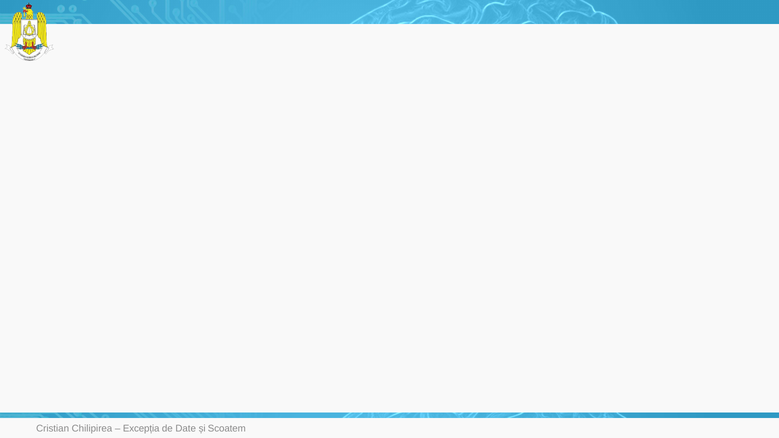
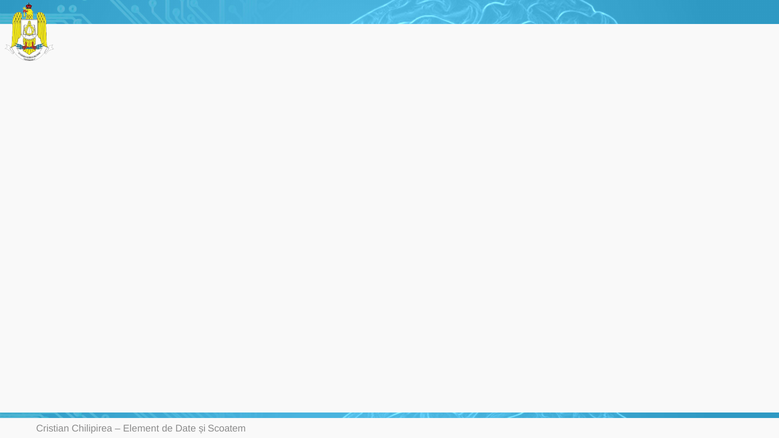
Excepția: Excepția -> Element (141, 429)
